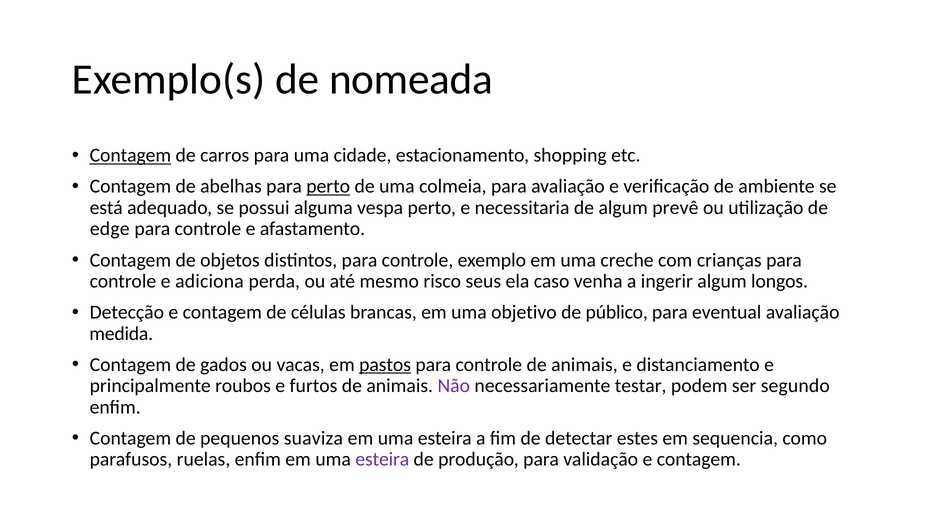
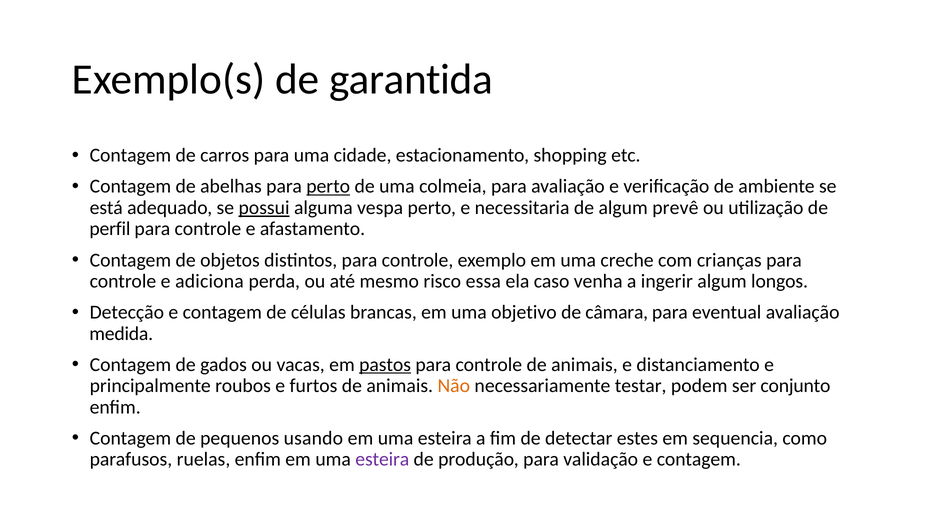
nomeada: nomeada -> garantida (411, 79)
Contagem underline: present -> none (130, 155)
possui underline: none -> present (264, 208)
edge: edge -> perfil (110, 229)
seus: seus -> essa (483, 281)
público: público -> câmara (617, 312)
Não colour: purple -> orange (454, 386)
segundo: segundo -> conjunto (795, 386)
suaviza: suaviza -> usando (313, 438)
